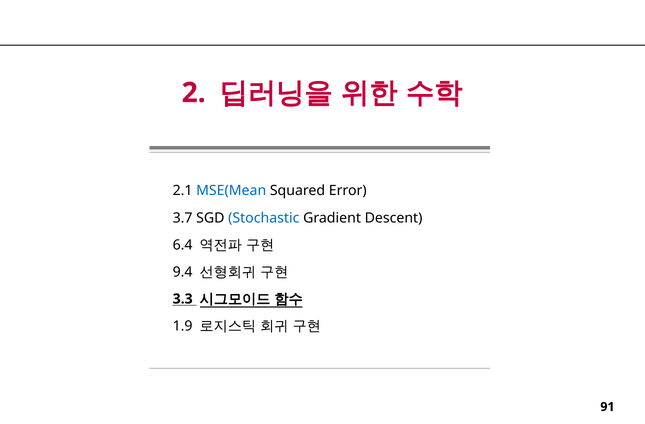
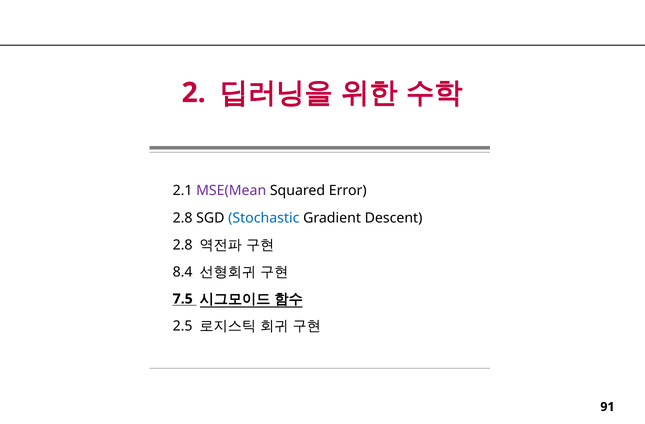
MSE(Mean colour: blue -> purple (231, 191)
3.7: 3.7 -> 2.8 (183, 218)
6.4: 6.4 -> 2.8 (183, 245)
9.4: 9.4 -> 8.4 (183, 272)
3.3: 3.3 -> 7.5 (183, 299)
1.9: 1.9 -> 2.5 (183, 326)
